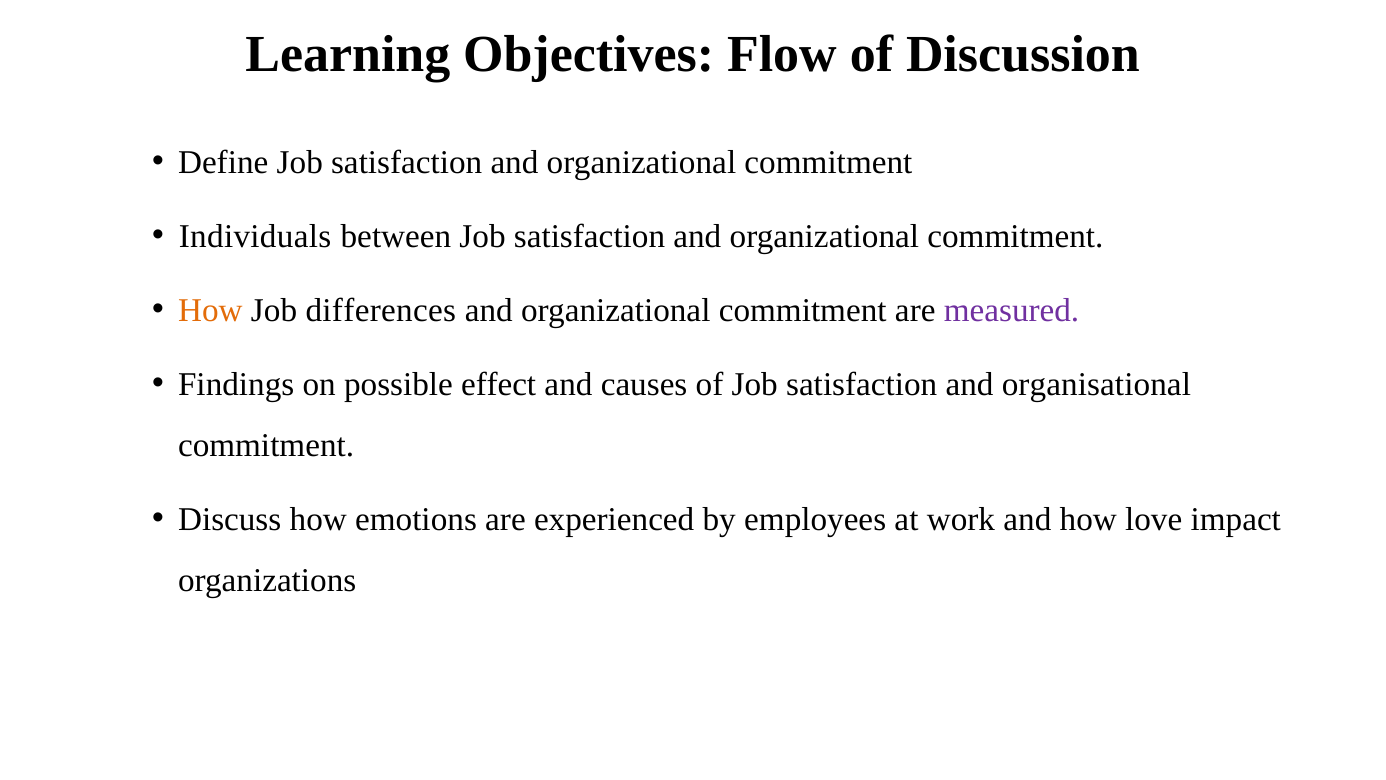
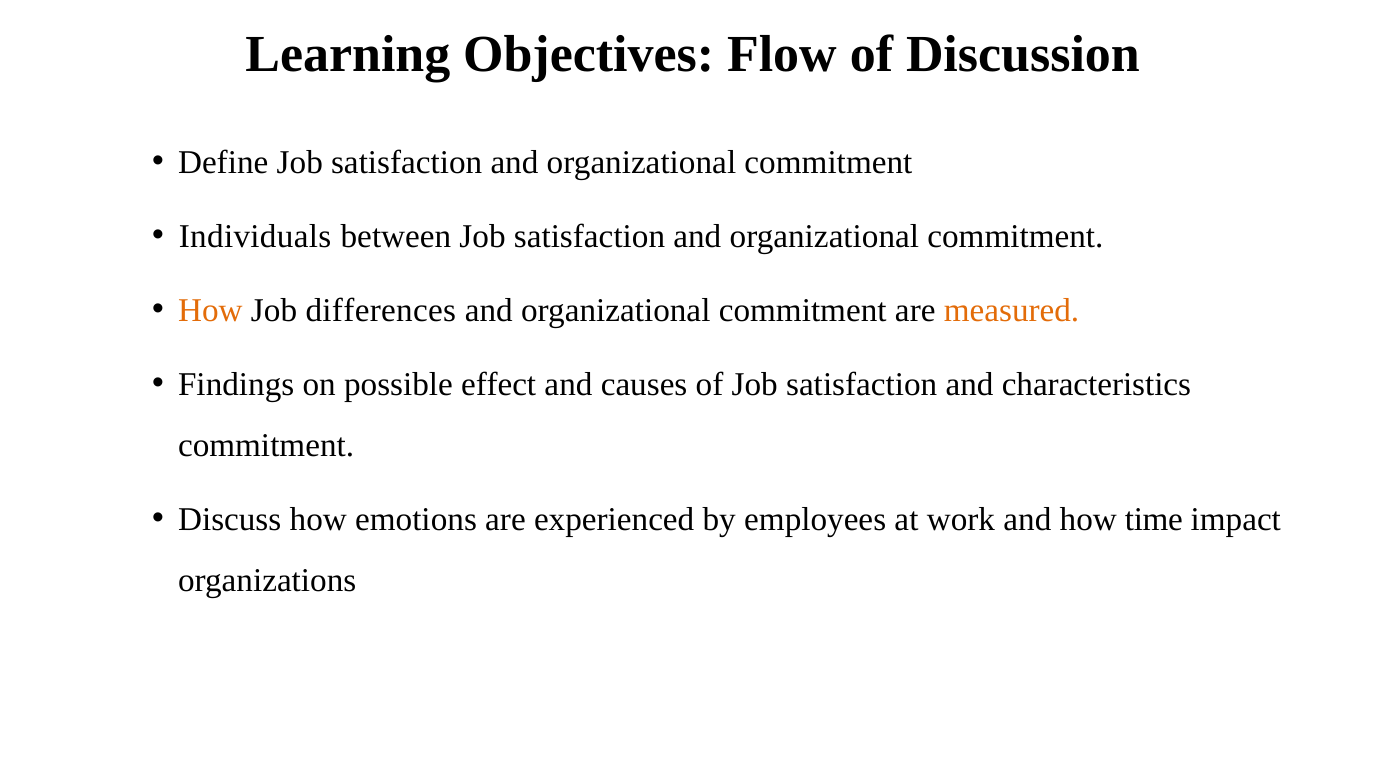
measured colour: purple -> orange (1012, 310)
organisational: organisational -> characteristics (1096, 384)
love: love -> time (1154, 519)
